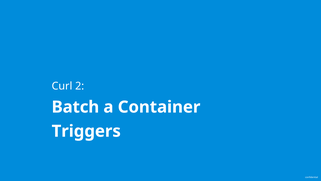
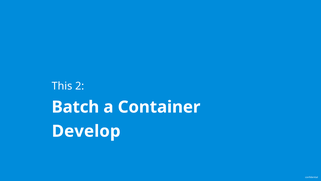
Curl: Curl -> This (62, 86)
Triggers: Triggers -> Develop (86, 131)
